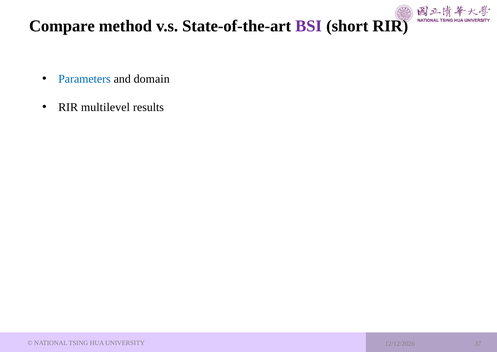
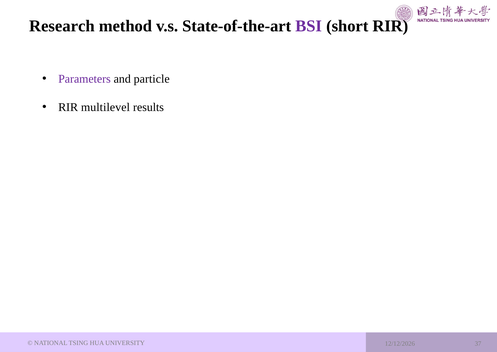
Compare: Compare -> Research (62, 26)
Parameters colour: blue -> purple (84, 79)
domain: domain -> particle (152, 79)
